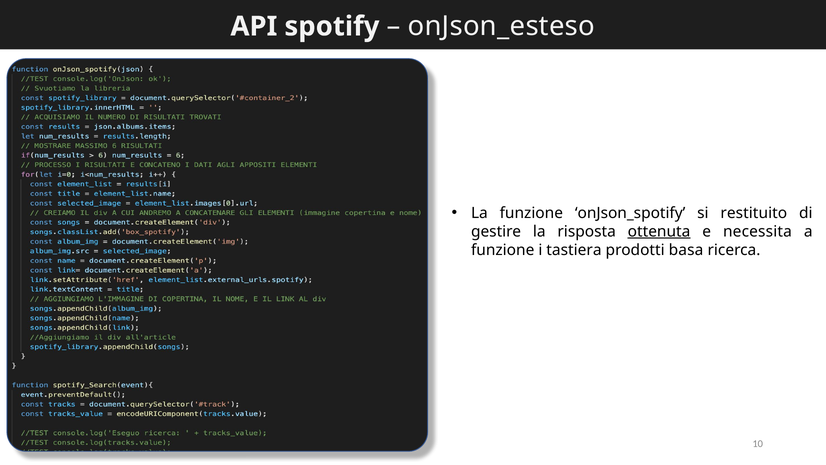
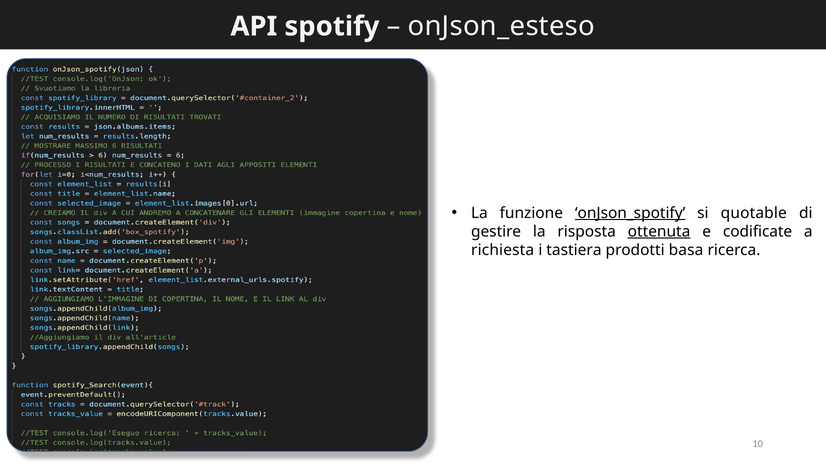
onJson_spotify underline: none -> present (630, 213)
restituito: restituito -> quotable (754, 213)
necessita: necessita -> codificate (758, 231)
funzione: funzione -> richiesta (503, 250)
